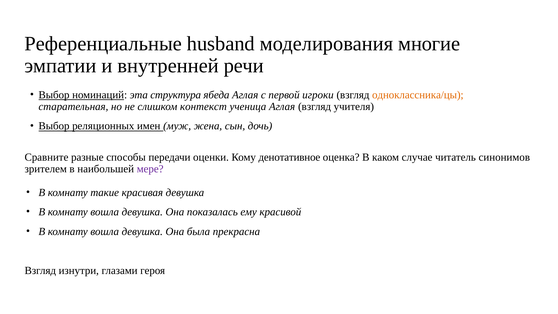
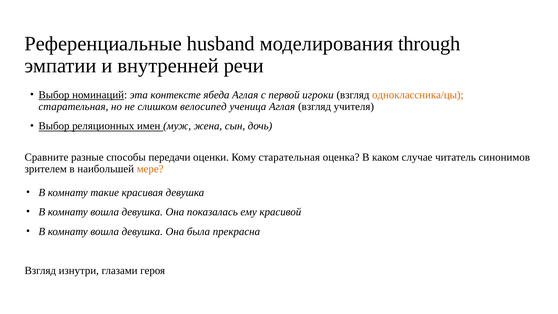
многие: многие -> through (429, 44)
структура: структура -> контексте (176, 95)
контекст: контекст -> велосипед (203, 107)
Кому денотативное: денотативное -> старательная (289, 157)
мере colour: purple -> orange (150, 169)
